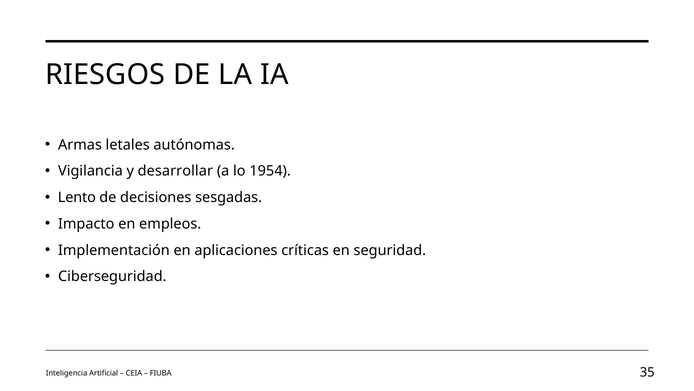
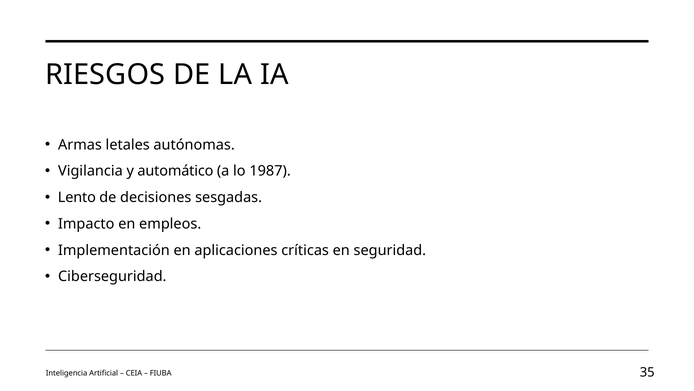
desarrollar: desarrollar -> automático (175, 171)
1954: 1954 -> 1987 (270, 171)
